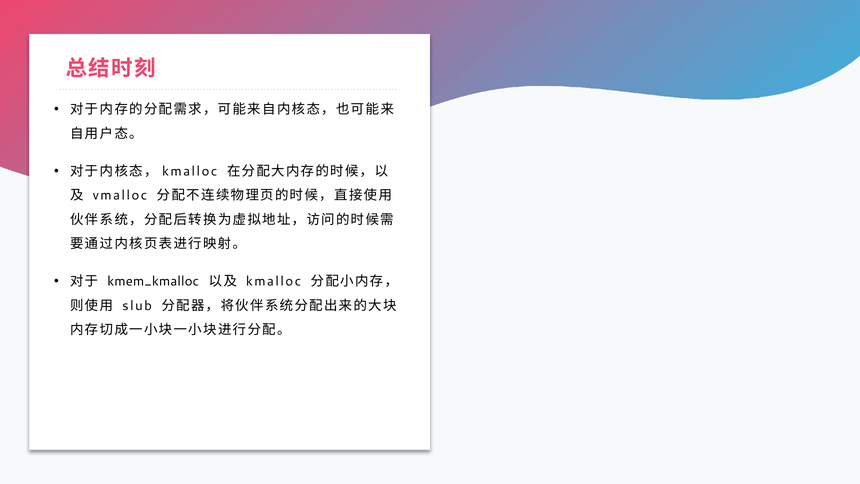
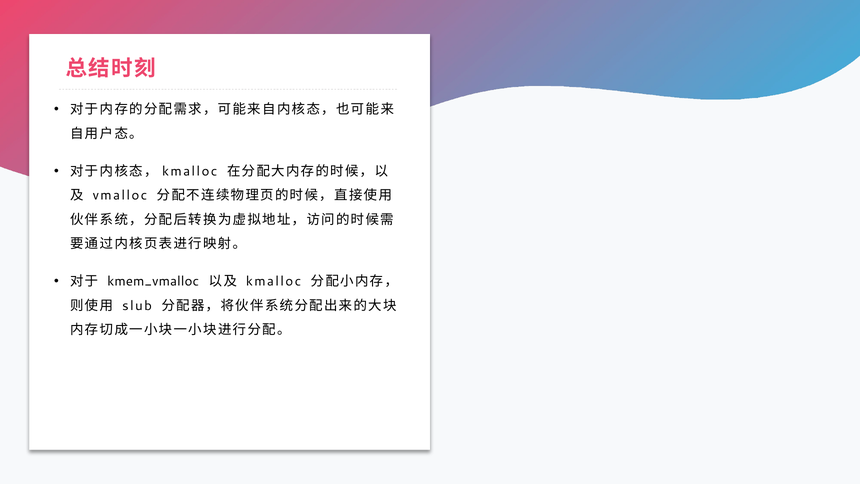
kmem_kmalloc: kmem_kmalloc -> kmem_vmalloc (153, 281)
